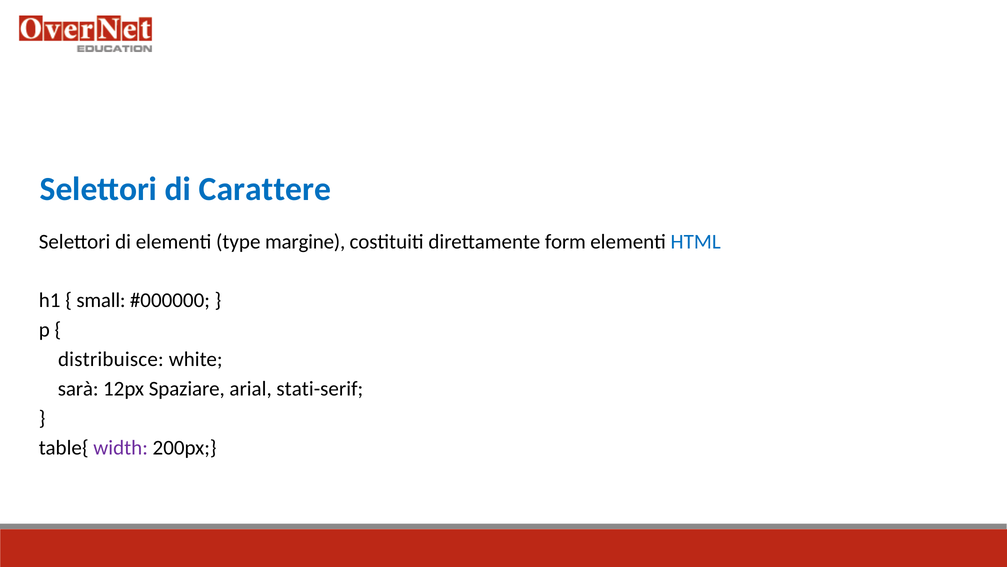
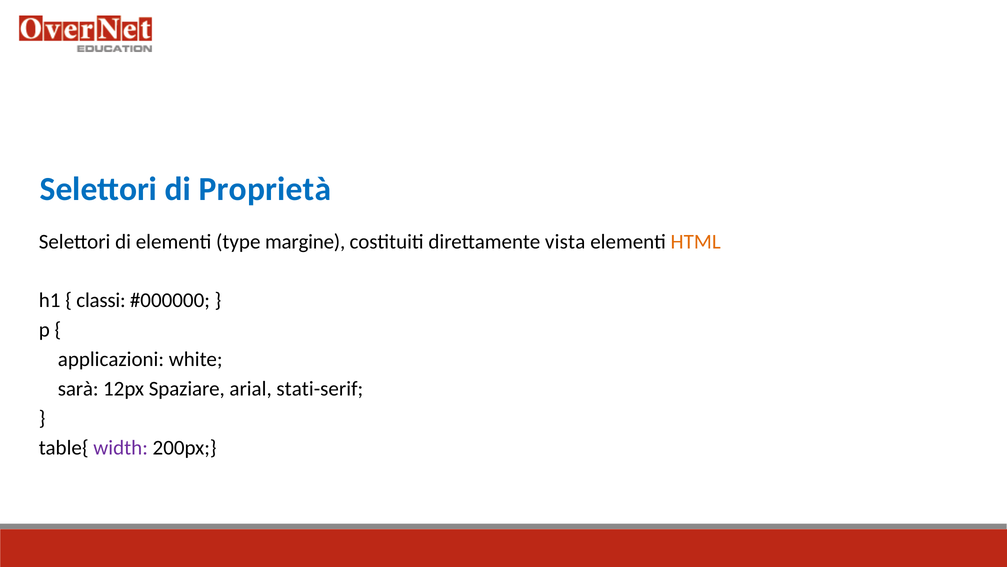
Carattere: Carattere -> Proprietà (265, 189)
form: form -> vista (565, 242)
HTML colour: blue -> orange (696, 242)
small: small -> classi (101, 300)
distribuisce: distribuisce -> applicazioni (111, 359)
